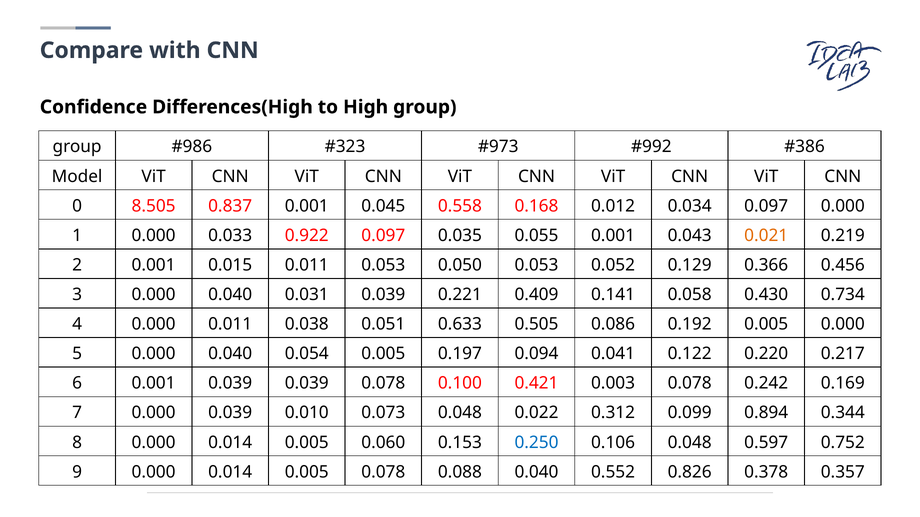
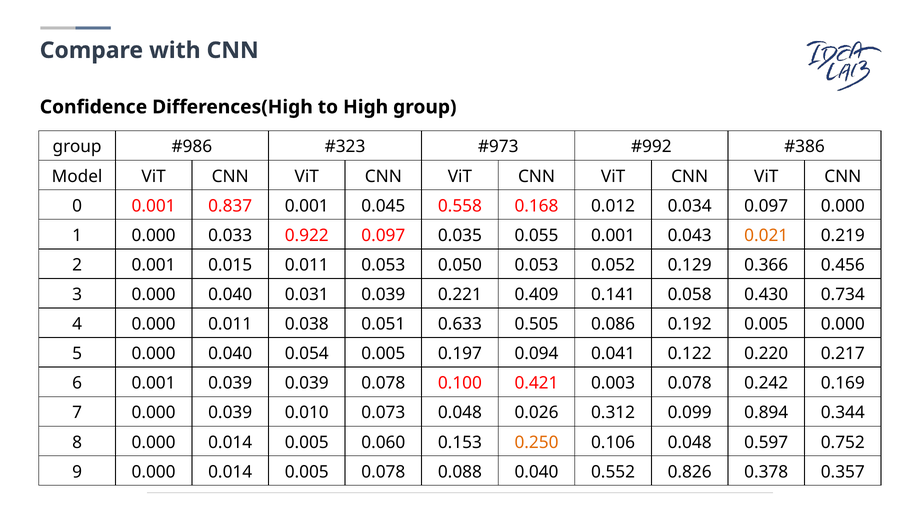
0 8.505: 8.505 -> 0.001 (154, 206)
0.022: 0.022 -> 0.026 (537, 413)
0.250 colour: blue -> orange (537, 443)
